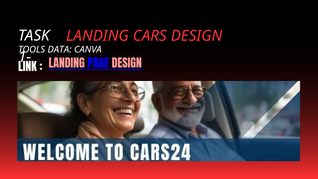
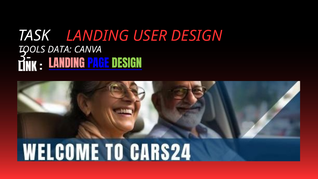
CARS: CARS -> USER (150, 36)
1-: 1- -> 3- (25, 57)
DESIGN colour: pink -> light green (127, 64)
